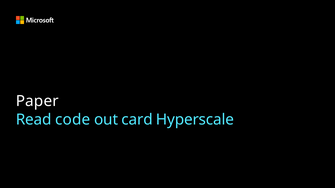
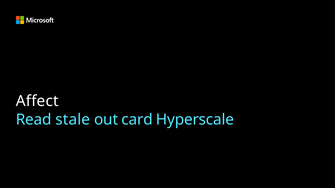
Paper: Paper -> Affect (37, 101)
code: code -> stale (73, 120)
